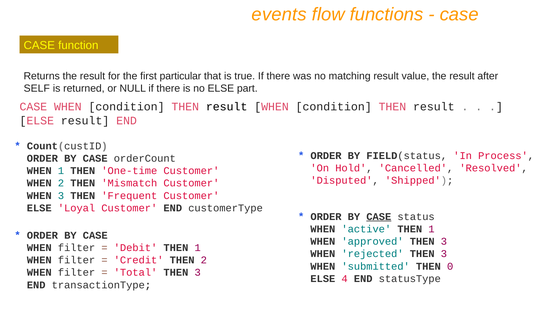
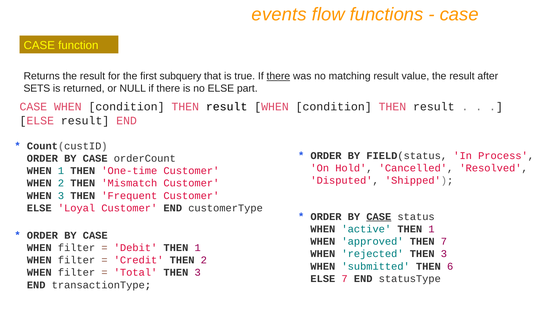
particular: particular -> subquery (180, 76)
there underline: none -> present (278, 76)
SELF: SELF -> SETS (37, 89)
approved THEN 3: 3 -> 7 (444, 242)
0: 0 -> 6 (450, 267)
ELSE 4: 4 -> 7 (345, 279)
